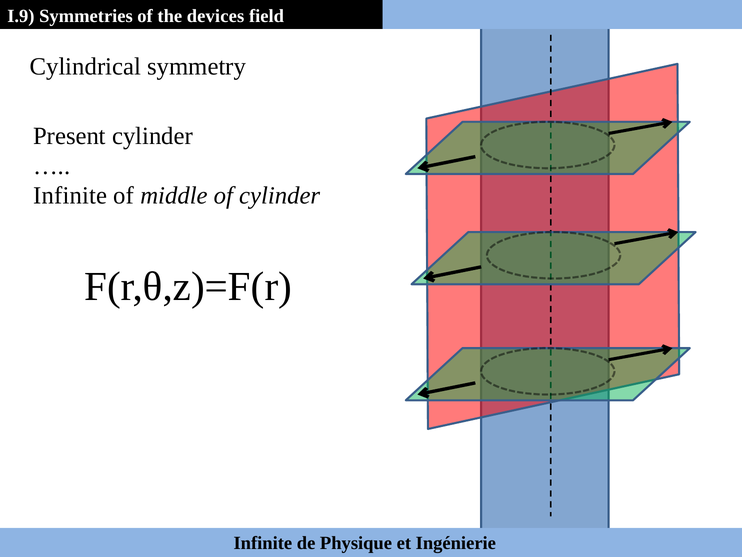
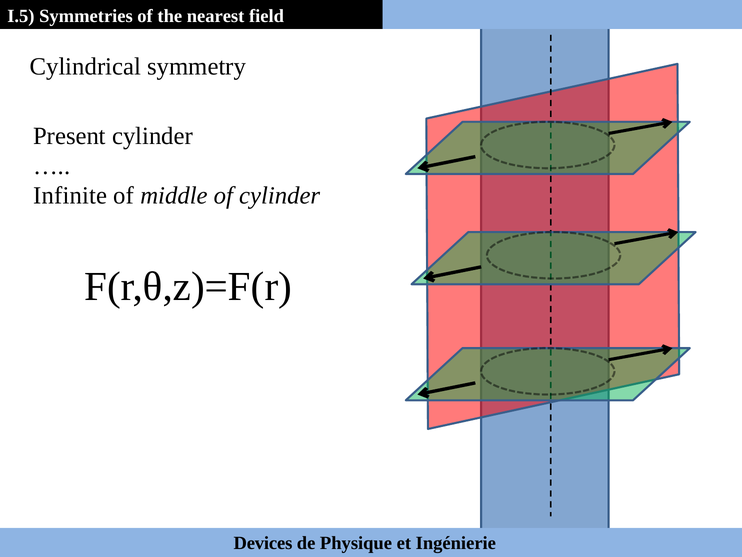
I.9: I.9 -> I.5 (21, 16)
devices: devices -> nearest (216, 16)
Infinite: Infinite -> Devices (263, 543)
